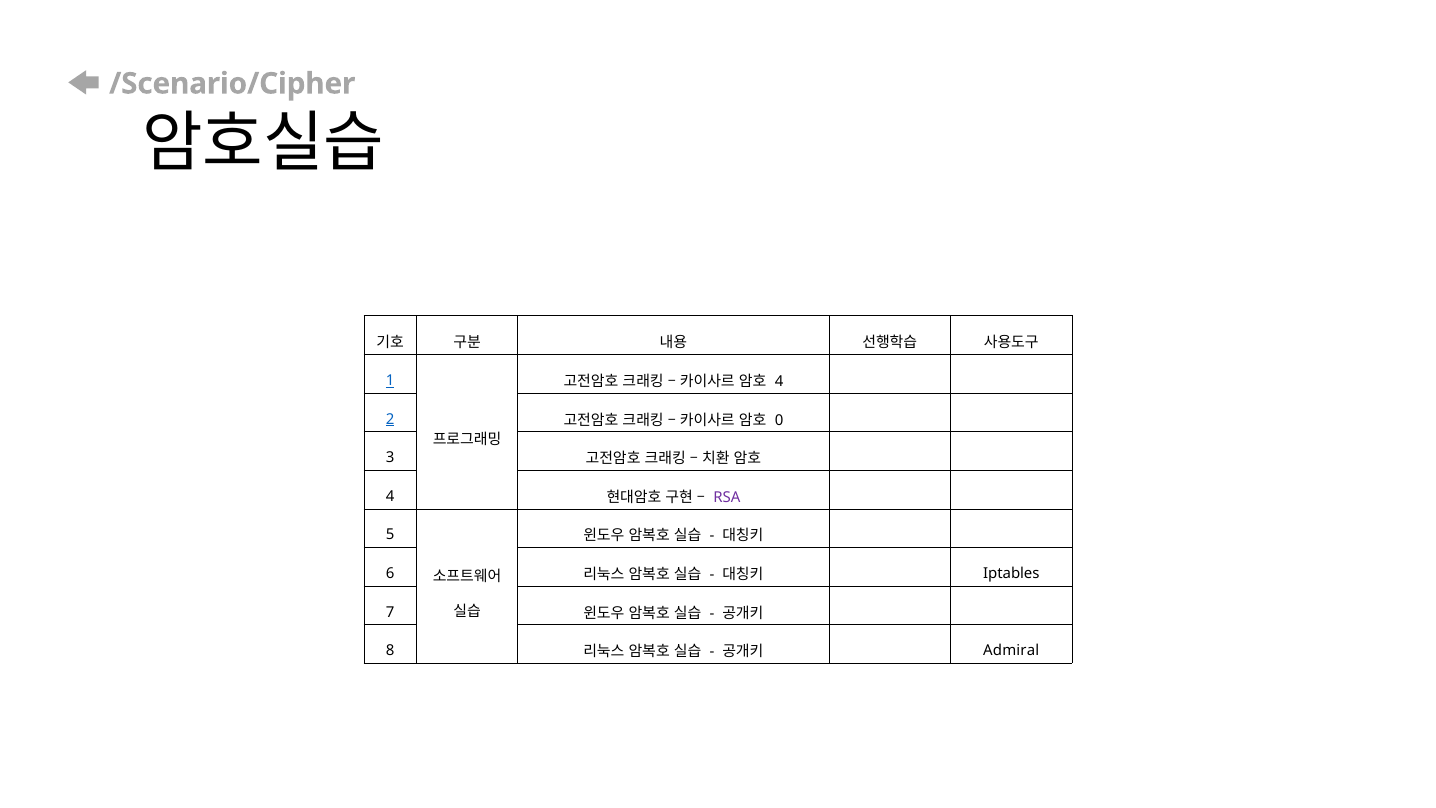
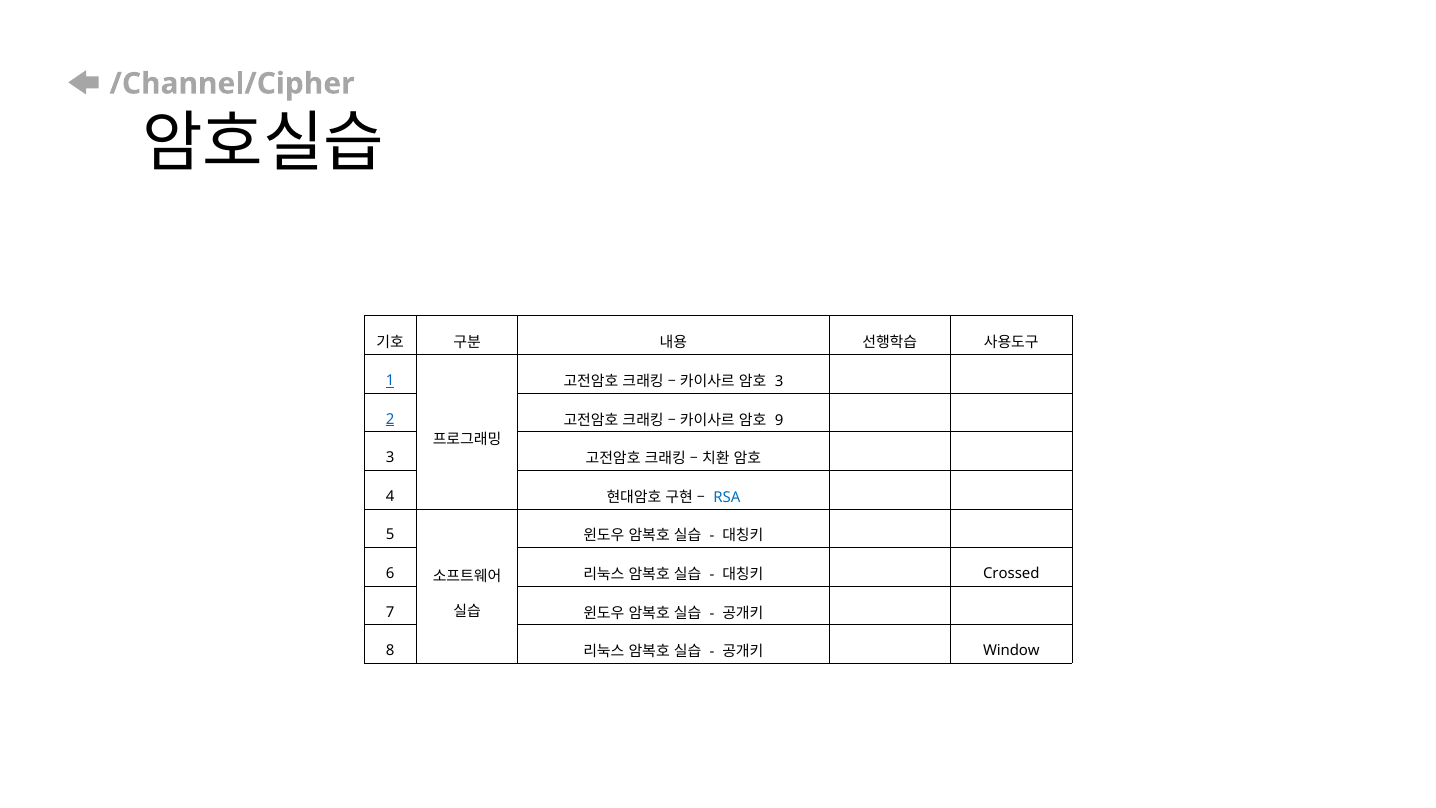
/Scenario/Cipher: /Scenario/Cipher -> /Channel/Cipher (232, 84)
4: 4 -> 3 (779, 381)
0: 0 -> 9 (779, 420)
RSA colour: purple -> blue (727, 497)
Iptables: Iptables -> Crossed (1011, 573)
Admiral: Admiral -> Window (1011, 651)
